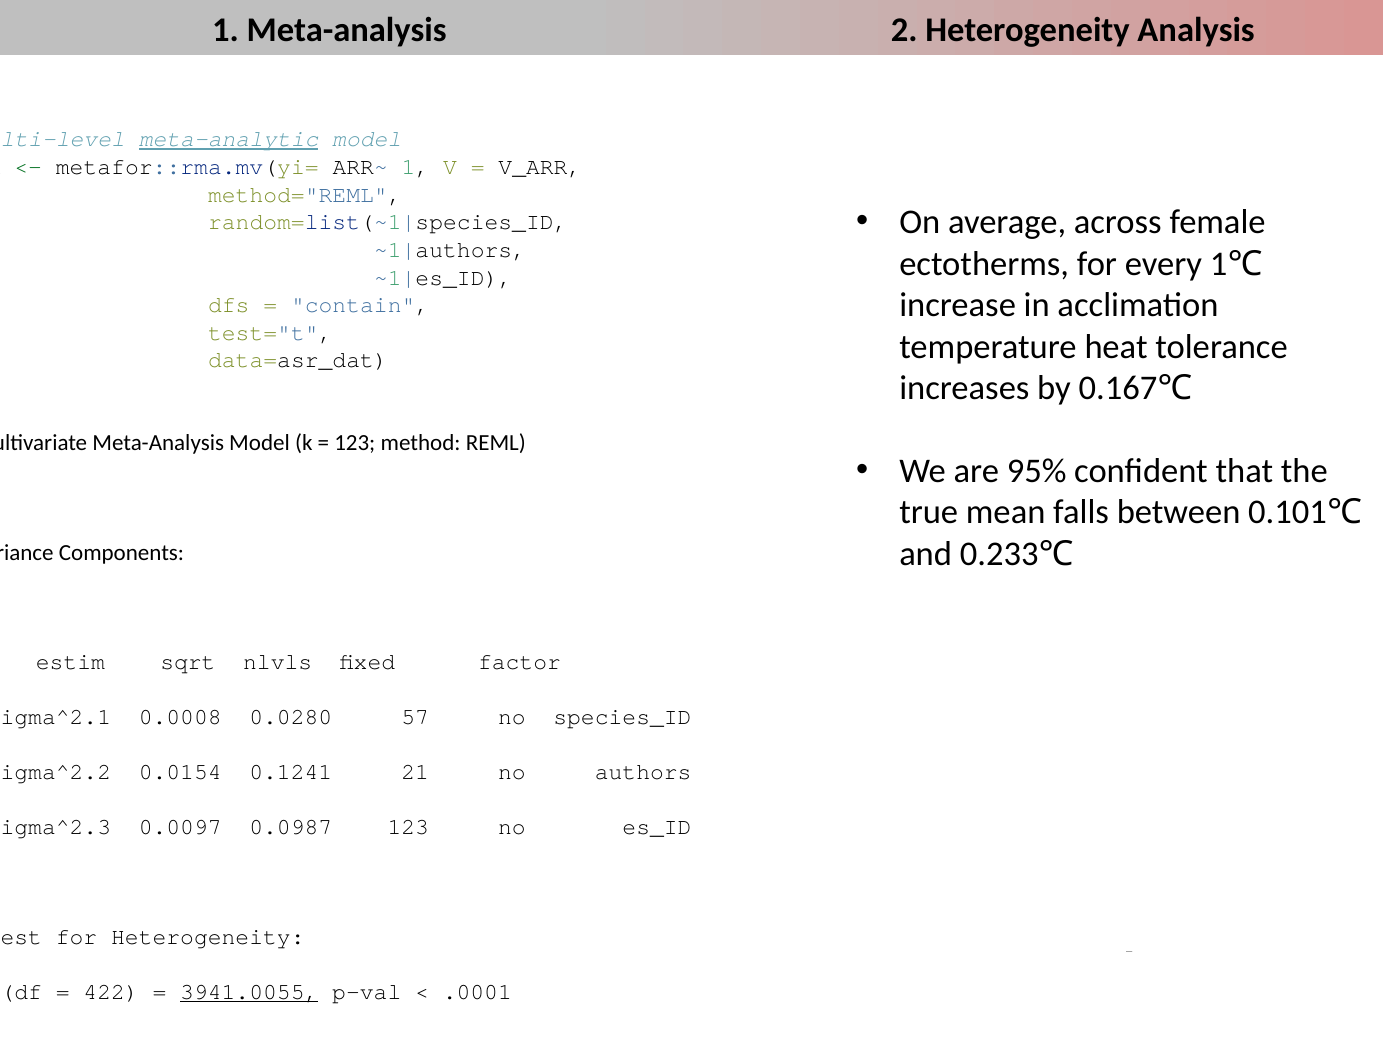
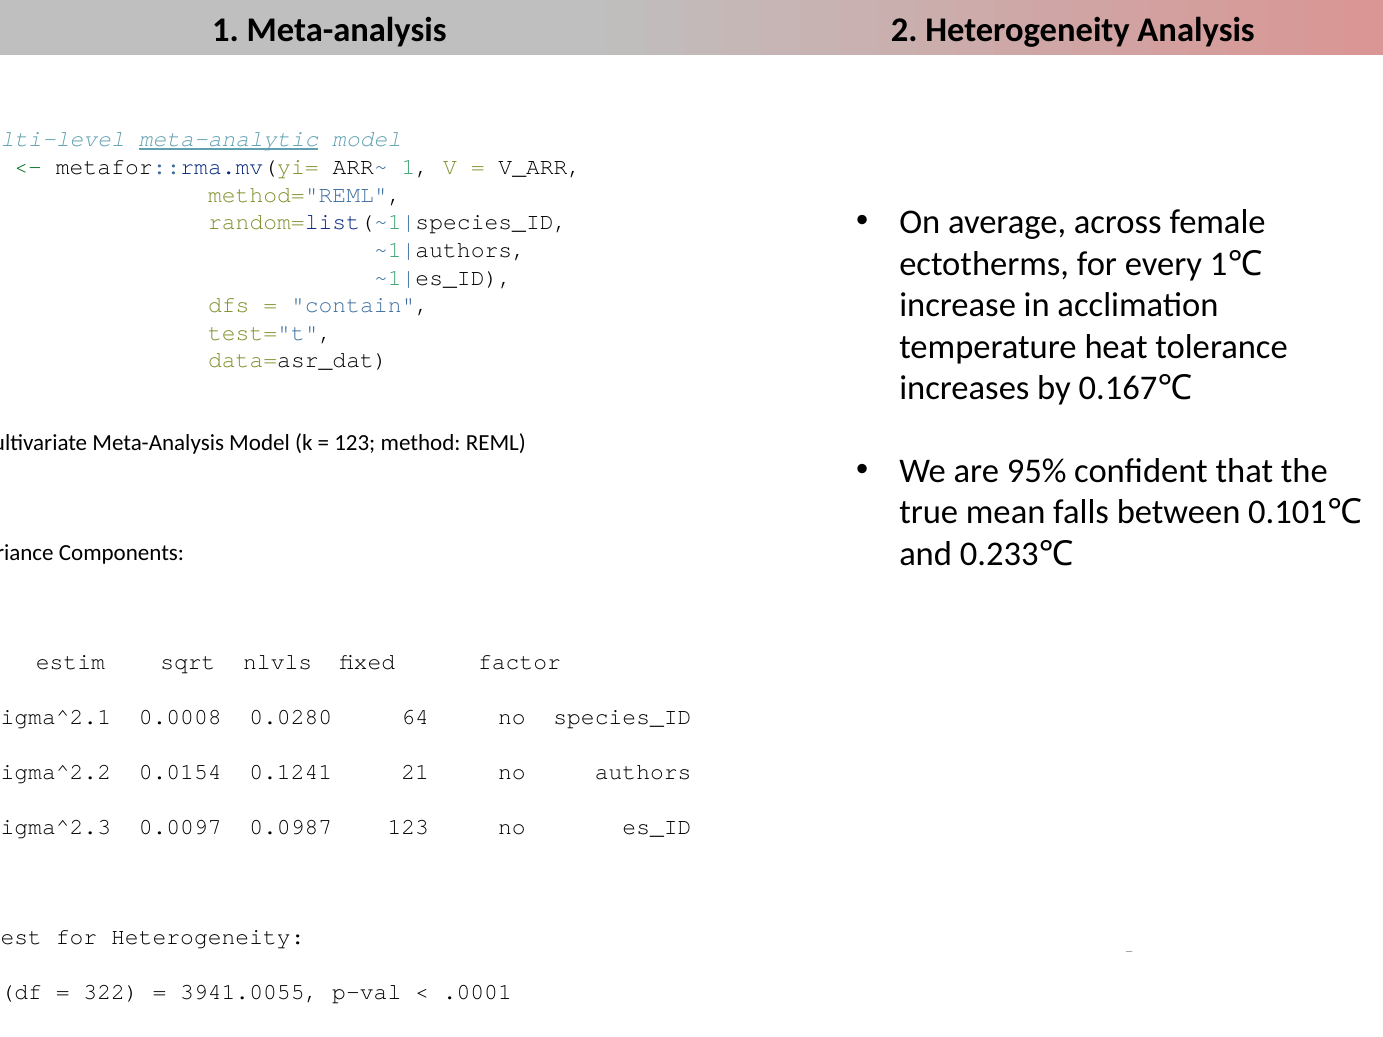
57: 57 -> 64 (415, 717)
422: 422 -> 322 (111, 992)
3941.0055 underline: present -> none (249, 992)
